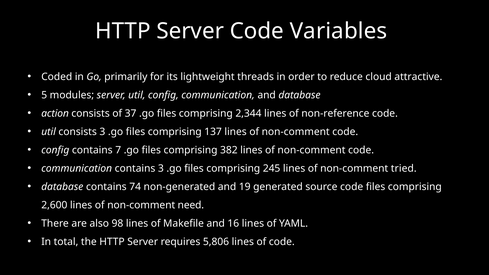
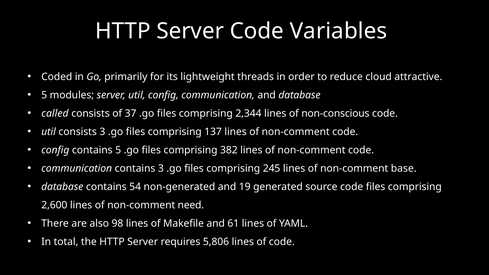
action: action -> called (55, 114)
non-reference: non-reference -> non-conscious (335, 114)
contains 7: 7 -> 5 (118, 150)
tried: tried -> base (404, 169)
74: 74 -> 54 (135, 187)
16: 16 -> 61 (233, 224)
